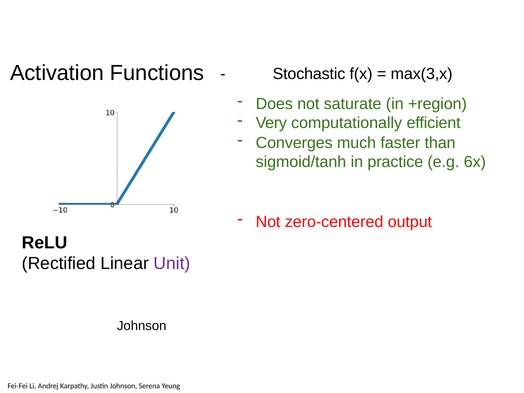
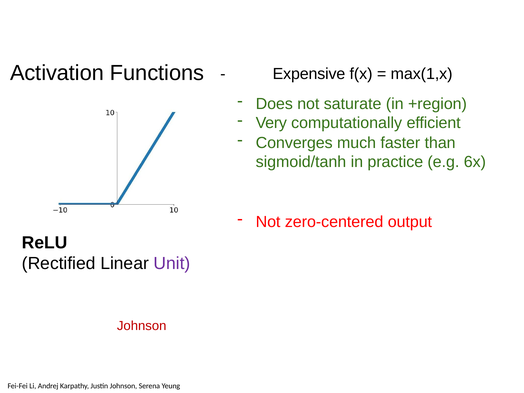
Stochastic: Stochastic -> Expensive (309, 74)
max(3,x: max(3,x -> max(1,x (422, 74)
Johnson colour: black -> red (142, 326)
